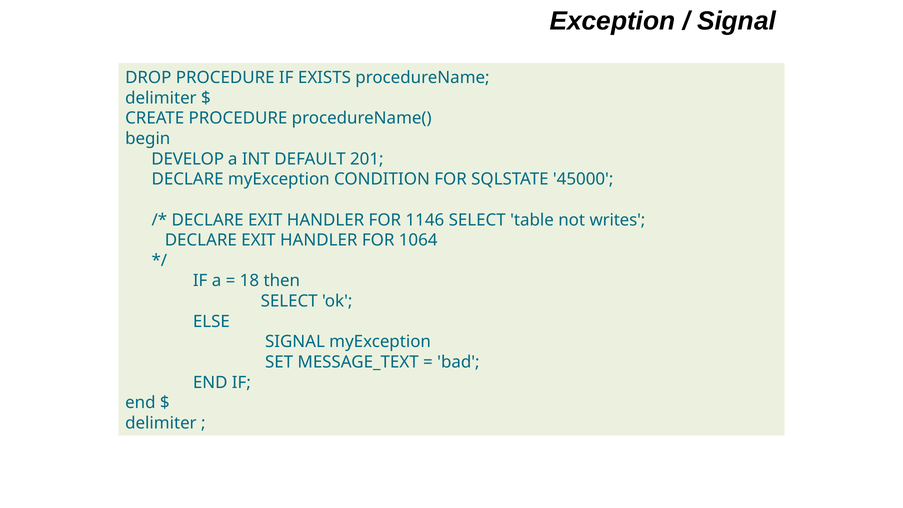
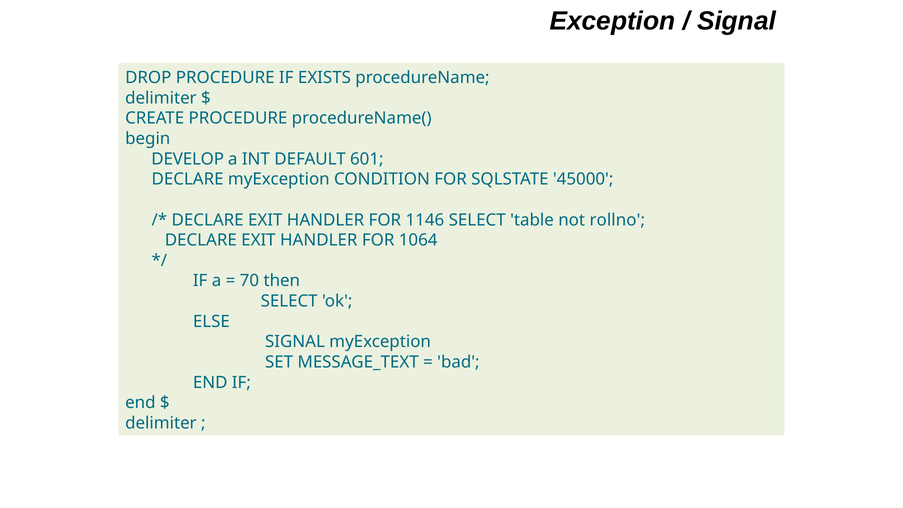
201: 201 -> 601 (367, 159)
writes: writes -> rollno (617, 220)
18: 18 -> 70 (249, 281)
